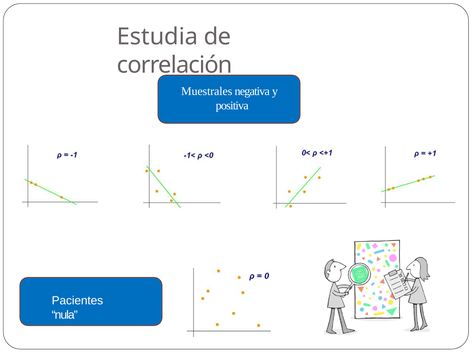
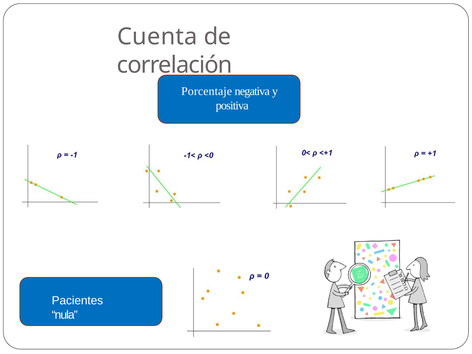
Estudia: Estudia -> Cuenta (157, 37)
Muestrales: Muestrales -> Porcentaje (207, 91)
